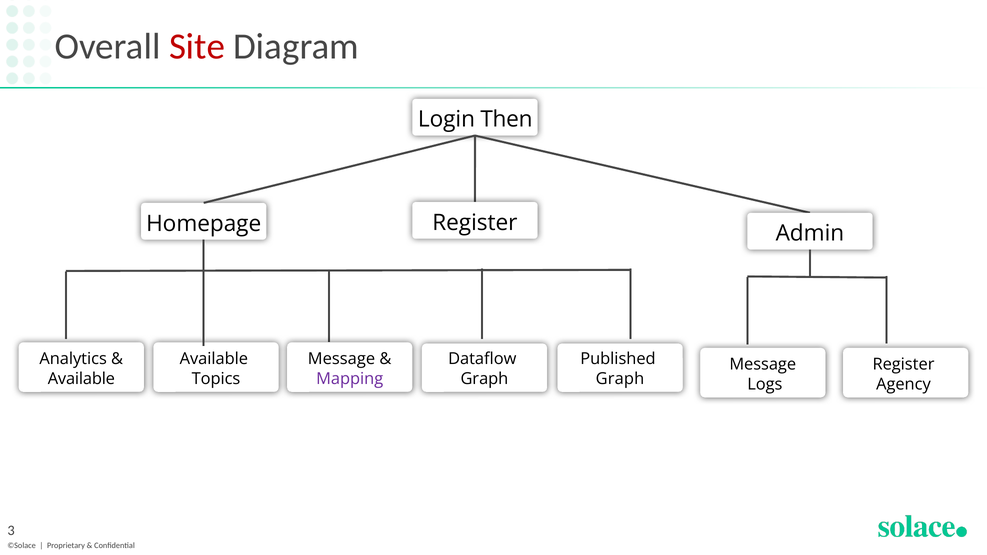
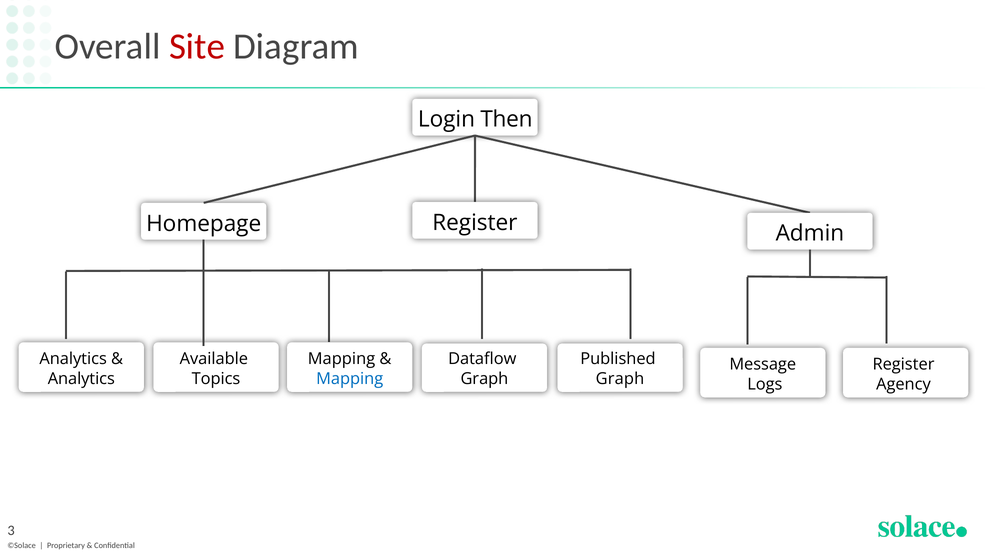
Message: Message -> Mapping (341, 359)
Available: Available -> Analytics (81, 379)
Mapping colour: purple -> blue (350, 379)
